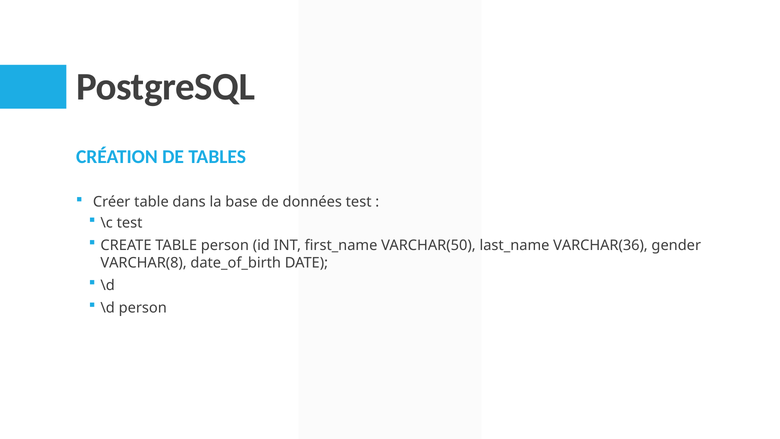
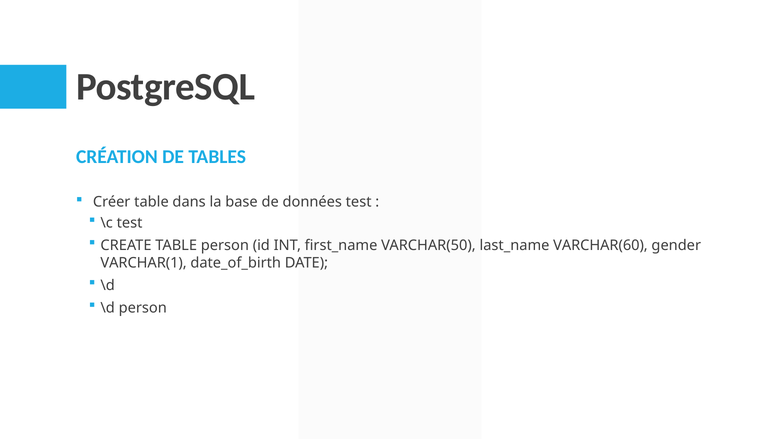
VARCHAR(36: VARCHAR(36 -> VARCHAR(60 (600, 245)
VARCHAR(8: VARCHAR(8 -> VARCHAR(1 (144, 263)
